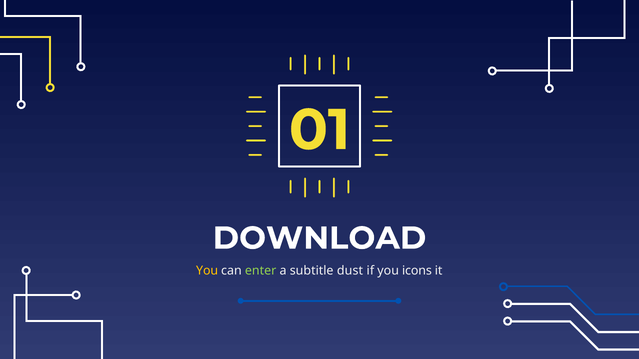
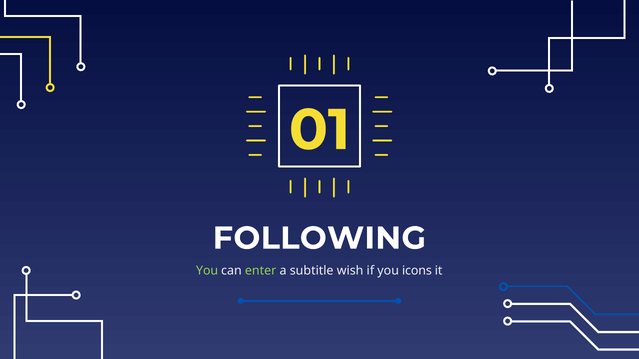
DOWNLOAD: DOWNLOAD -> FOLLOWING (319, 239)
You colour: yellow -> light green (207, 271)
dust: dust -> wish (350, 271)
